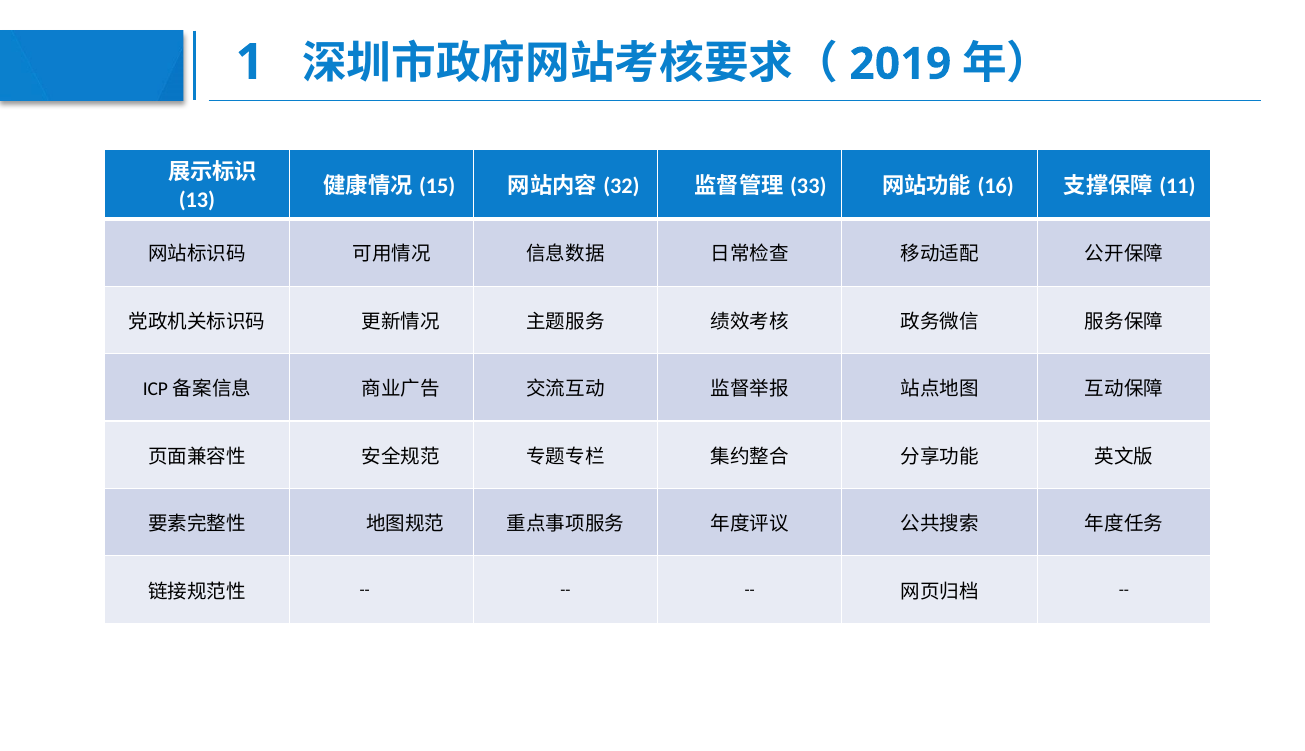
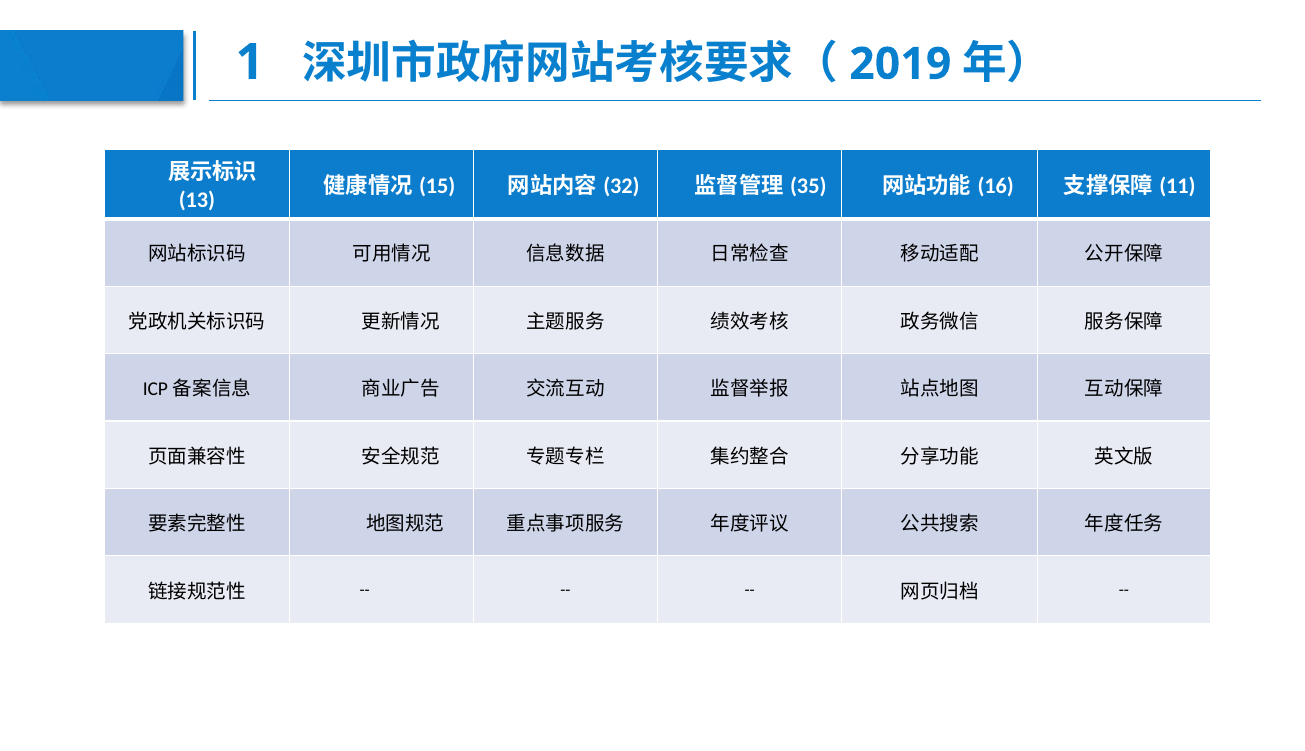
33: 33 -> 35 (808, 186)
